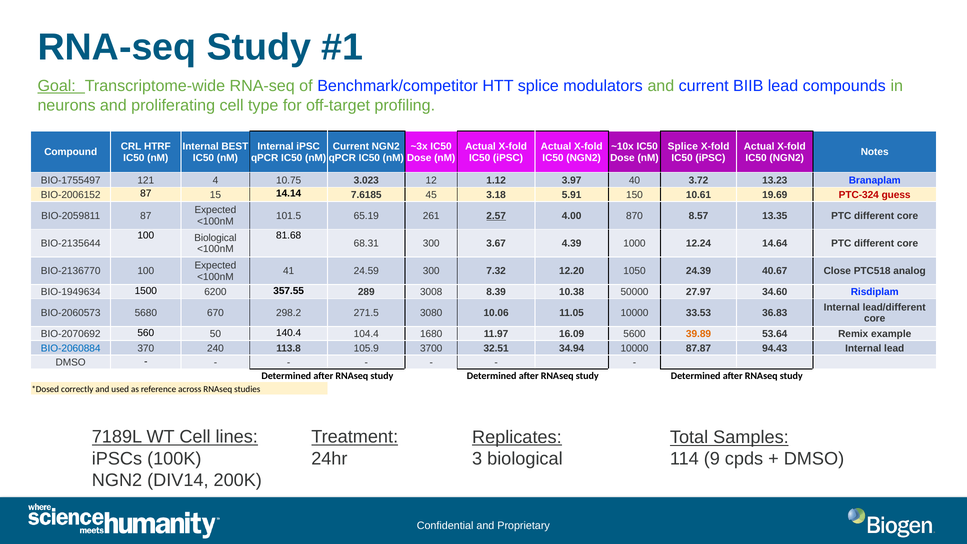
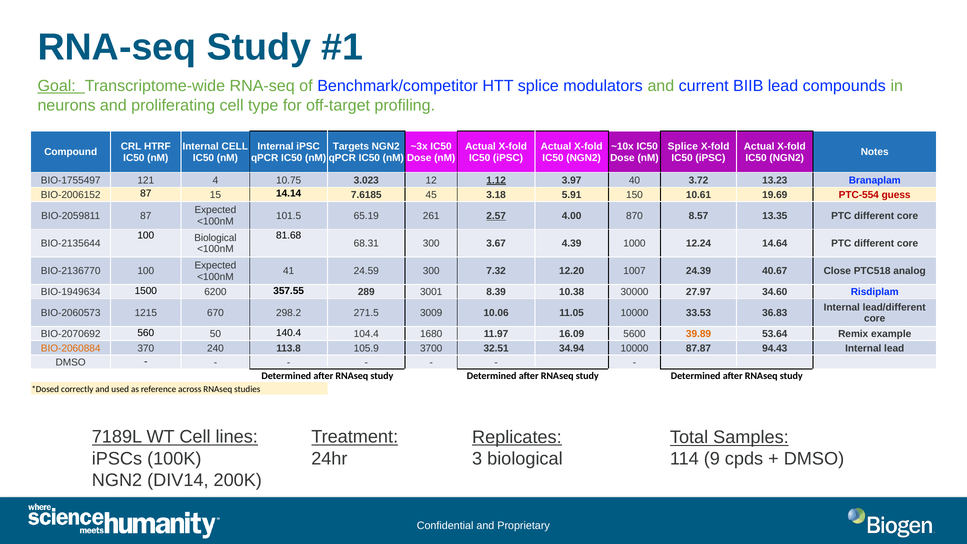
Internal BEST: BEST -> CELL (235, 146)
Current: Current -> Targets (351, 146)
1.12 underline: none -> present (496, 180)
PTC-324: PTC-324 -> PTC-554 (859, 195)
1050: 1050 -> 1007 (634, 271)
3008: 3008 -> 3001 (431, 292)
50000: 50000 -> 30000 (634, 292)
5680: 5680 -> 1215 (146, 313)
3080: 3080 -> 3009 (431, 313)
BIO-2060884 colour: blue -> orange (71, 348)
